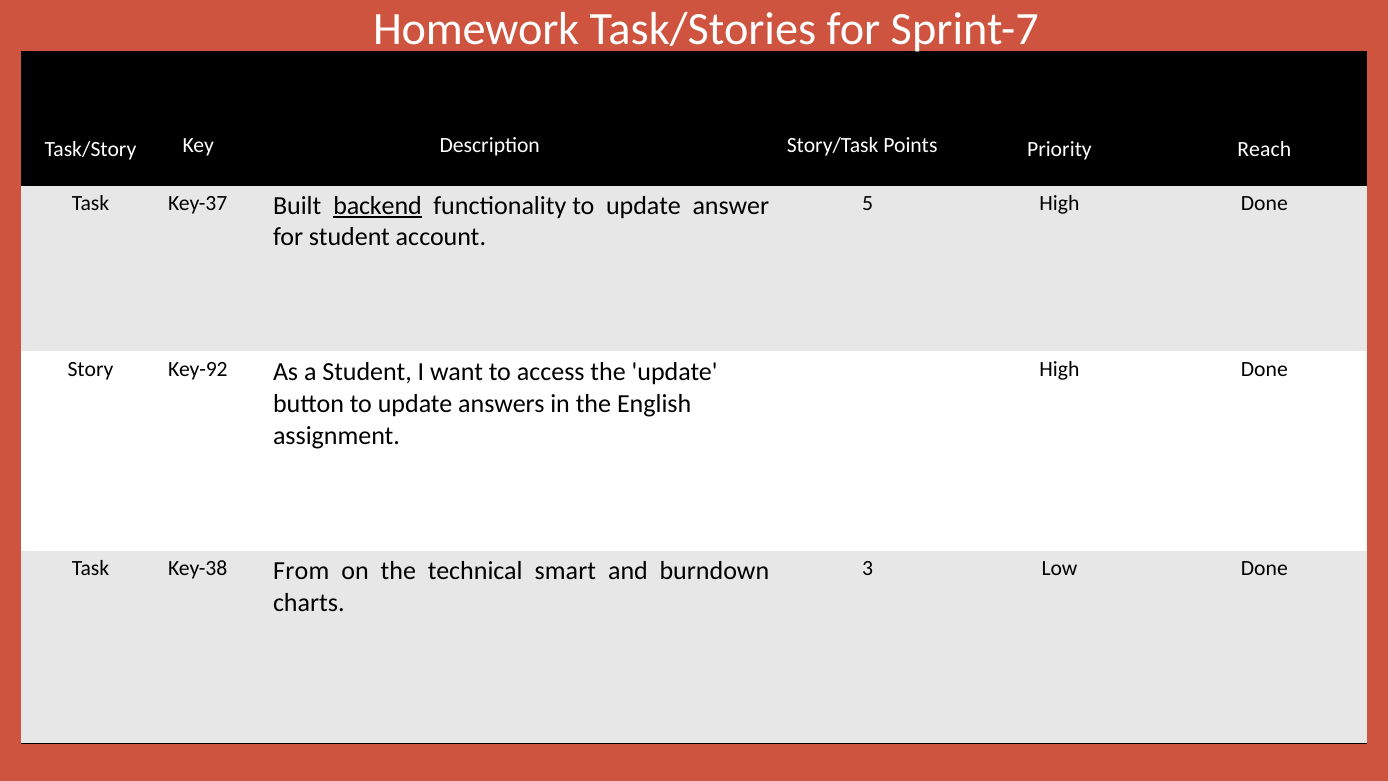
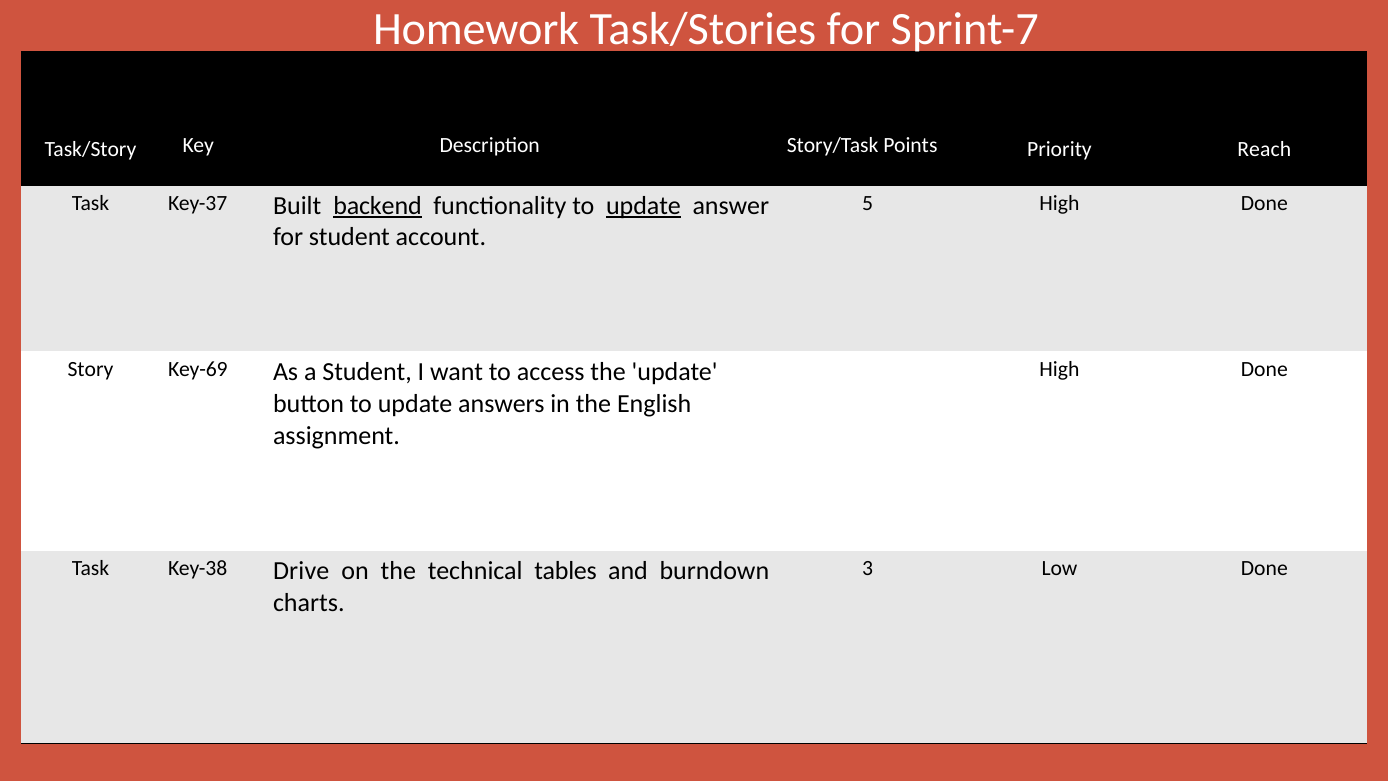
update underline: none -> present (644, 206)
Key-92: Key-92 -> Key-69 (198, 369)
From: From -> Drive (301, 571)
smart: smart -> tables (566, 571)
